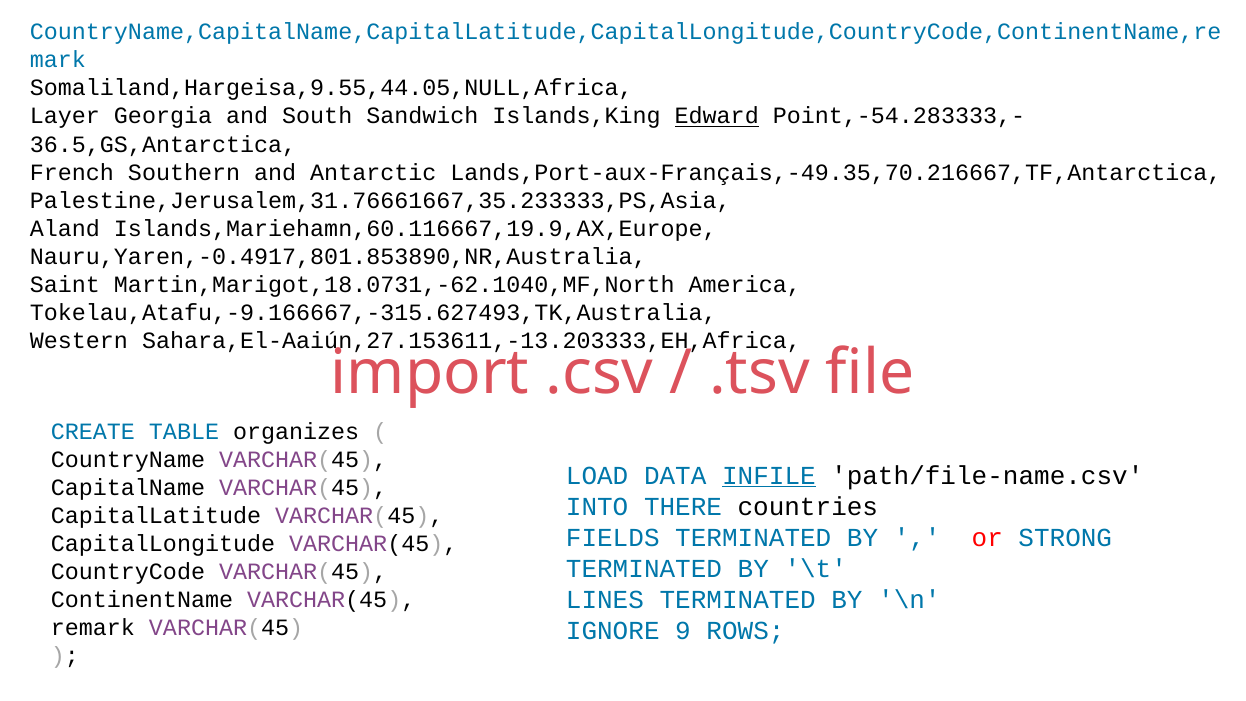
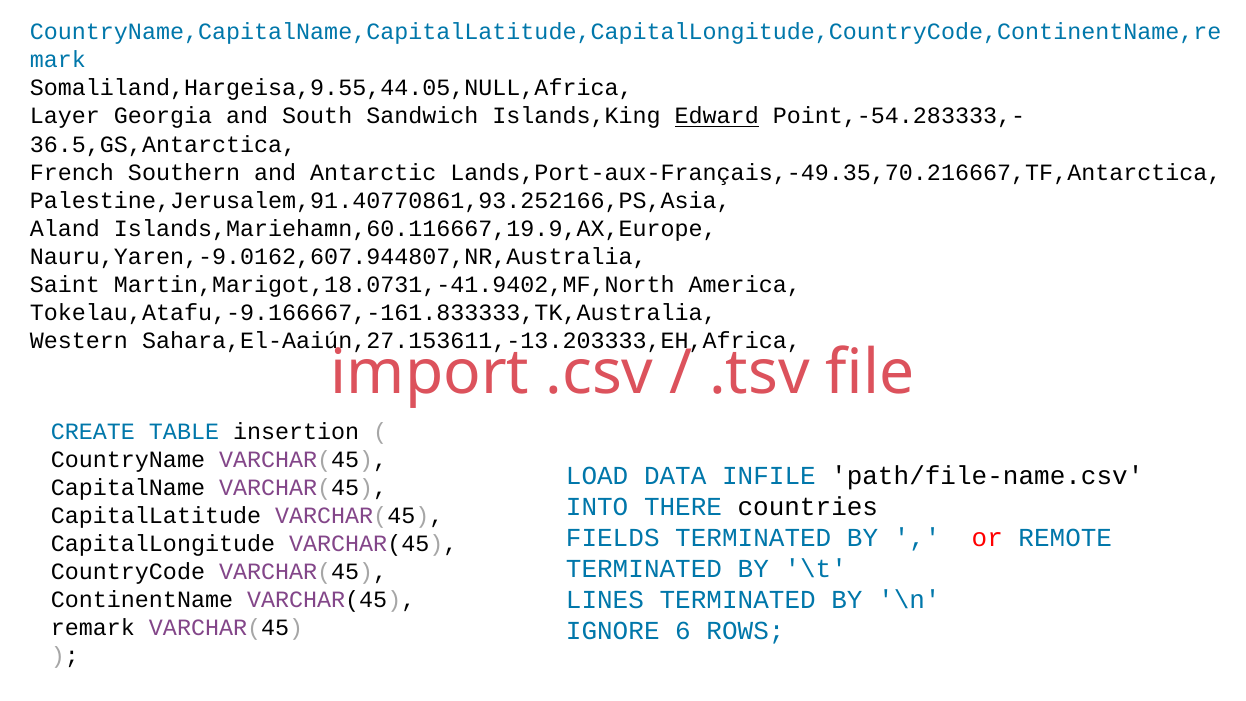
Palestine,Jerusalem,31.76661667,35.233333,PS,Asia: Palestine,Jerusalem,31.76661667,35.233333,PS,Asia -> Palestine,Jerusalem,91.40770861,93.252166,PS,Asia (380, 200)
Nauru,Yaren,-0.4917,801.853890,NR,Australia: Nauru,Yaren,-0.4917,801.853890,NR,Australia -> Nauru,Yaren,-9.0162,607.944807,NR,Australia (338, 256)
Martin,Marigot,18.0731,-62.1040,MF,North: Martin,Marigot,18.0731,-62.1040,MF,North -> Martin,Marigot,18.0731,-41.9402,MF,North (394, 284)
Tokelau,Atafu,-9.166667,-315.627493,TK,Australia: Tokelau,Atafu,-9.166667,-315.627493,TK,Australia -> Tokelau,Atafu,-9.166667,-161.833333,TK,Australia (373, 312)
organizes: organizes -> insertion (296, 431)
INFILE underline: present -> none (769, 475)
STRONG: STRONG -> REMOTE (1065, 538)
9: 9 -> 6 (683, 631)
